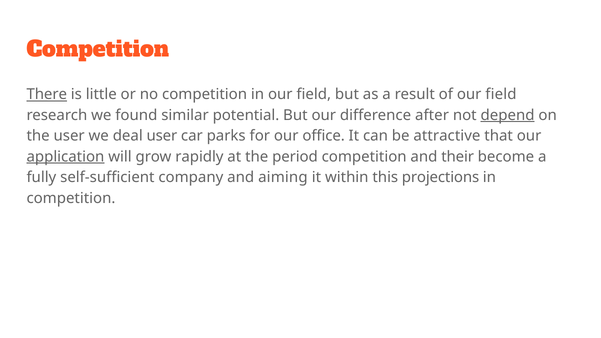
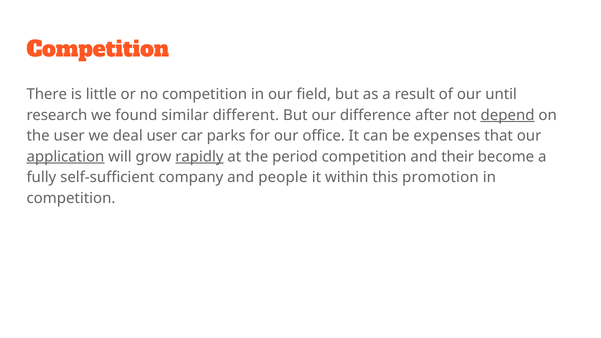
There underline: present -> none (47, 95)
of our field: field -> until (501, 95)
potential: potential -> different (246, 115)
attractive: attractive -> expenses (447, 136)
rapidly underline: none -> present (199, 157)
aiming: aiming -> people (283, 177)
projections: projections -> promotion (440, 177)
